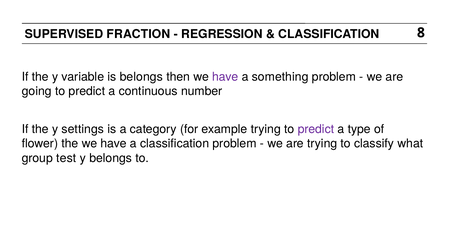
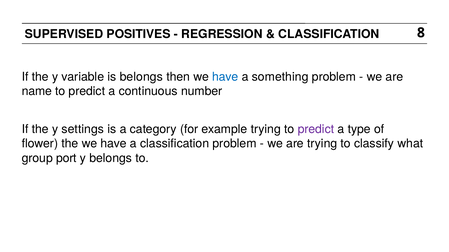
FRACTION: FRACTION -> POSITIVES (139, 34)
have colour: purple -> blue (225, 77)
going: going -> name (37, 91)
test: test -> port (66, 158)
